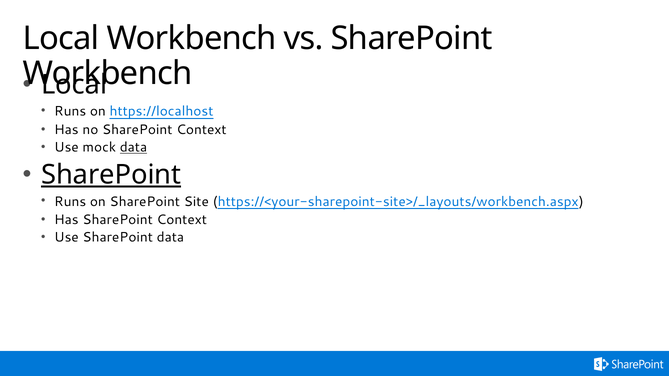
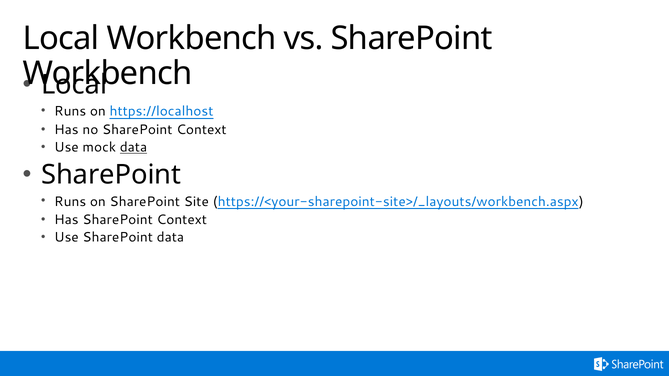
SharePoint underline: present -> none (111, 175)
